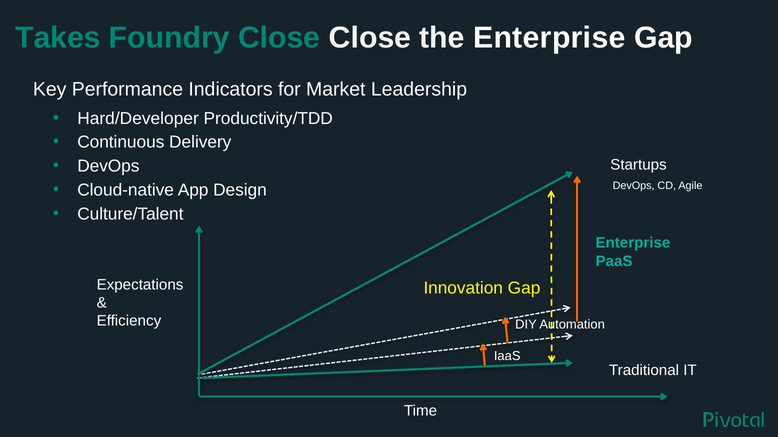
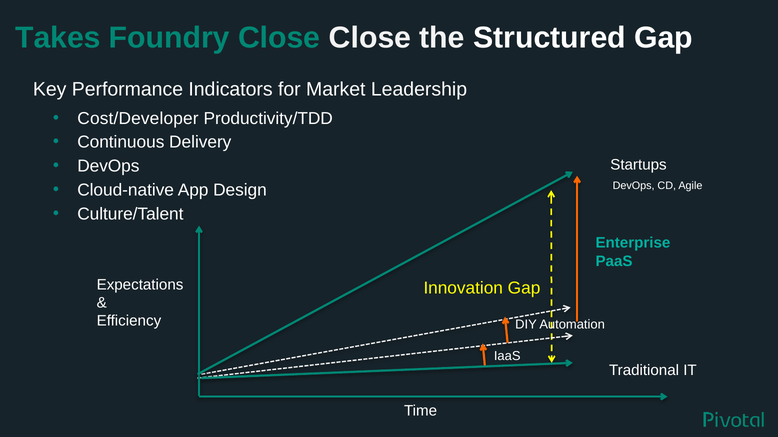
the Enterprise: Enterprise -> Structured (550, 38)
Hard/Developer: Hard/Developer -> Cost/Developer (138, 119)
